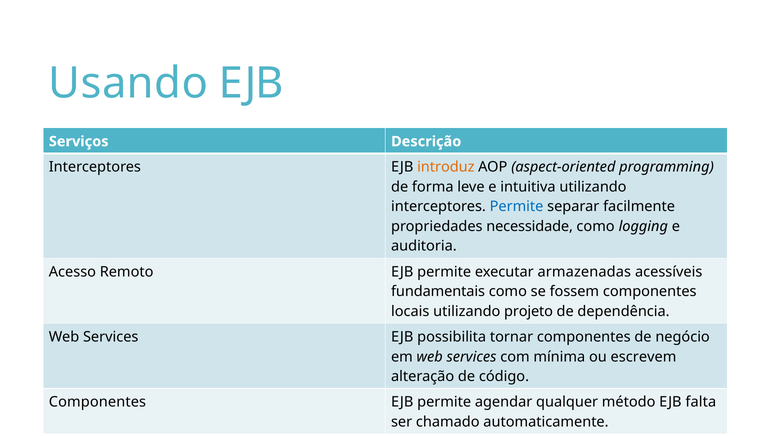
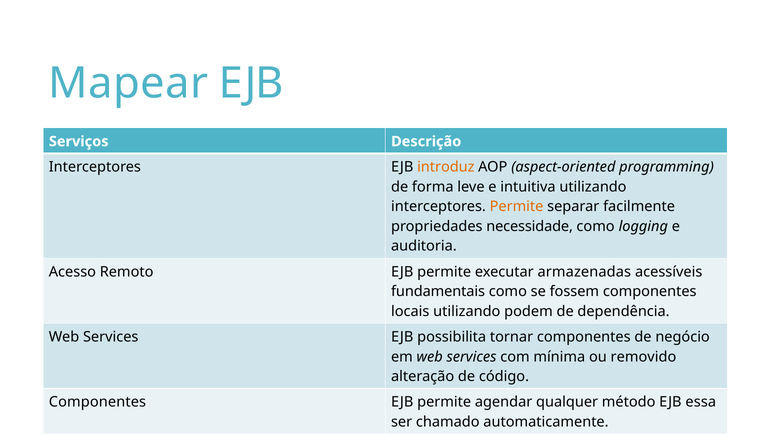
Usando: Usando -> Mapear (128, 84)
Permite colour: blue -> orange (517, 207)
projeto: projeto -> podem (528, 312)
escrevem: escrevem -> removido (643, 357)
falta: falta -> essa (701, 403)
